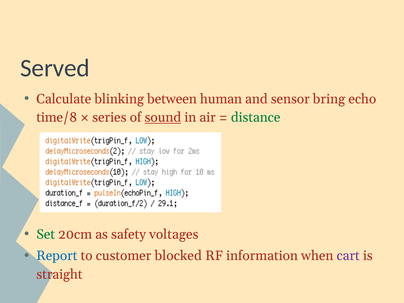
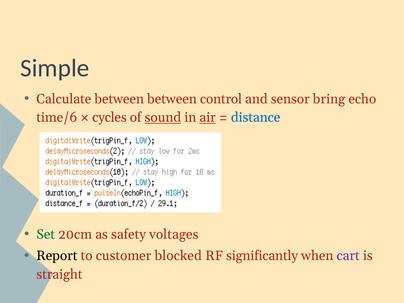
Served: Served -> Simple (55, 68)
Calculate blinking: blinking -> between (119, 99)
human: human -> control (221, 99)
time/8: time/8 -> time/6 (57, 118)
series: series -> cycles (109, 118)
air underline: none -> present (208, 118)
distance colour: green -> blue (256, 118)
Report colour: blue -> black (57, 256)
information: information -> significantly (262, 256)
